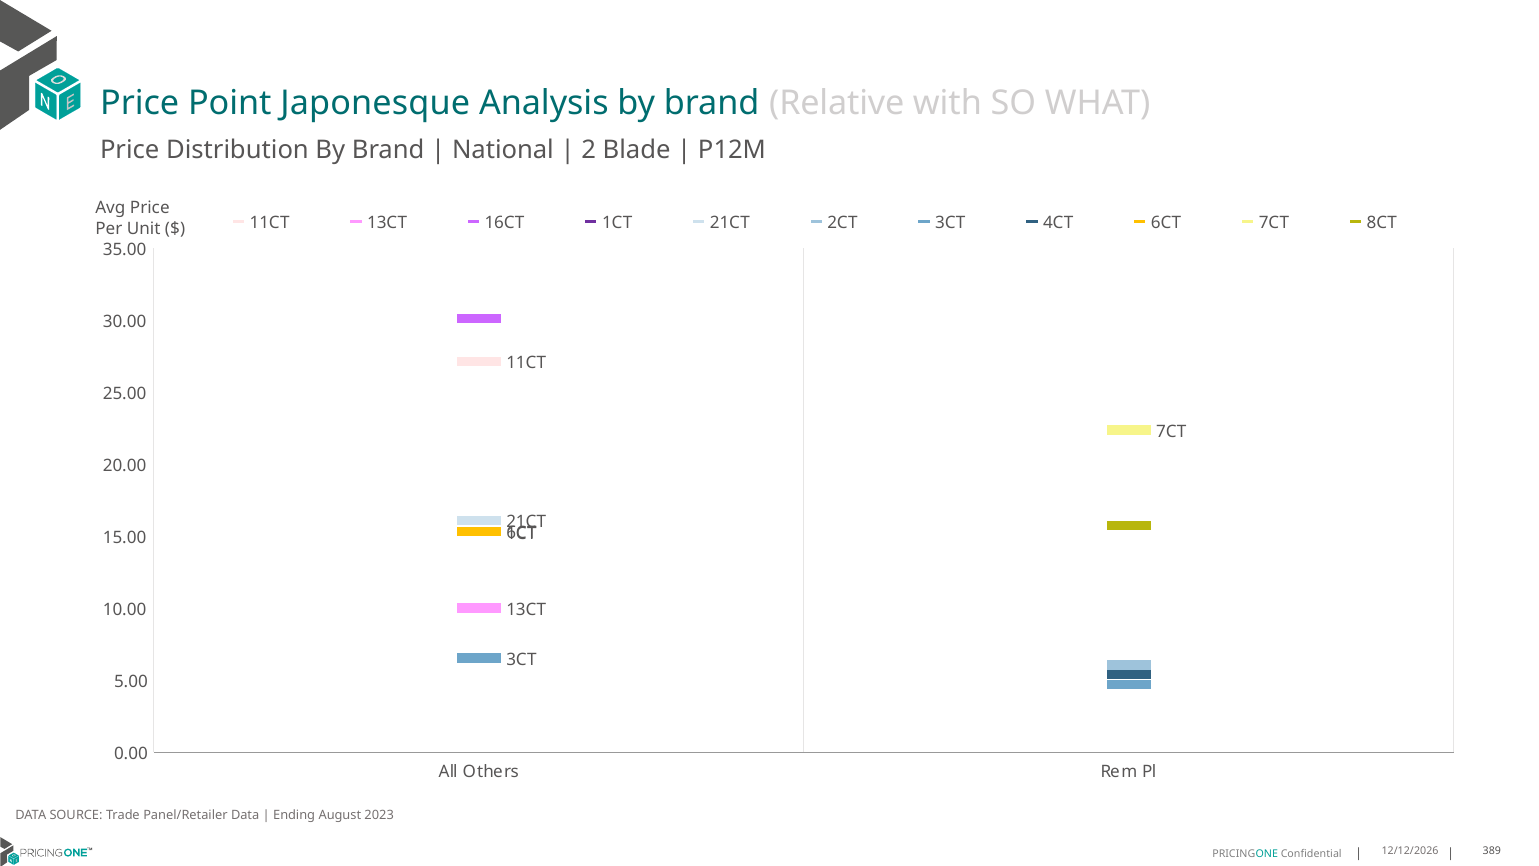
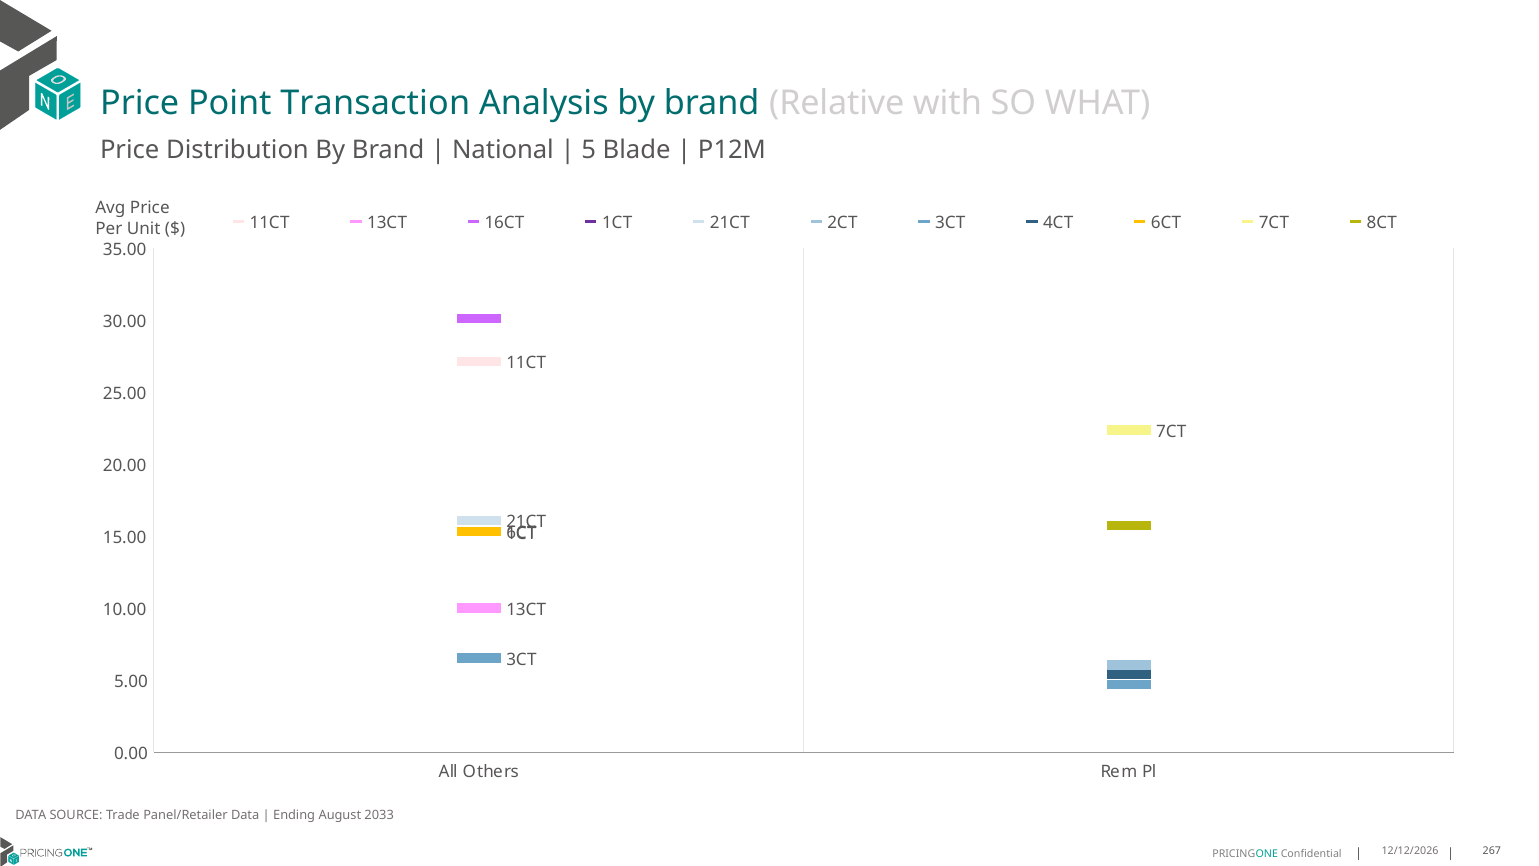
Japonesque: Japonesque -> Transaction (375, 103)
2: 2 -> 5 (589, 150)
2023: 2023 -> 2033 (379, 815)
389: 389 -> 267 (1492, 851)
